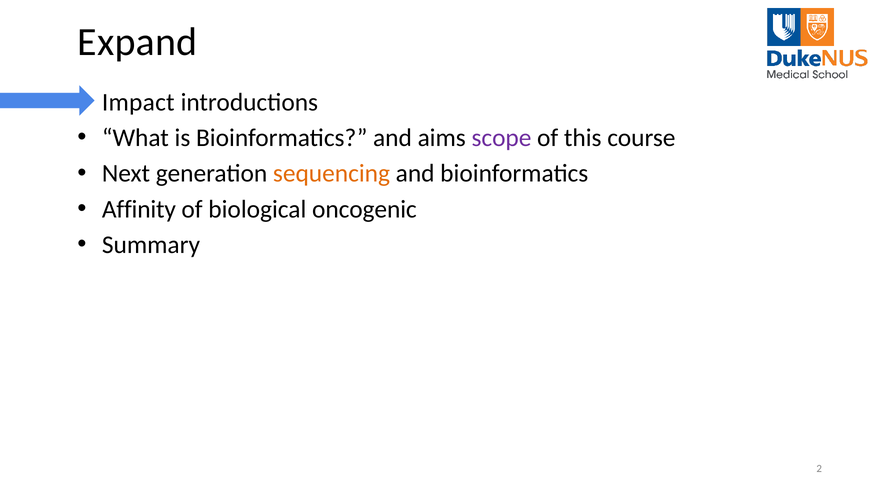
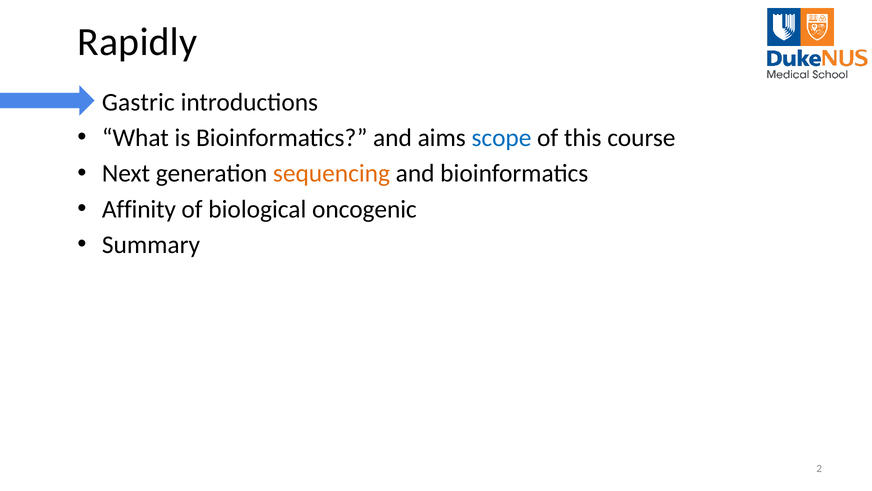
Expand: Expand -> Rapidly (137, 42)
Impact: Impact -> Gastric (138, 102)
scope colour: purple -> blue (501, 138)
